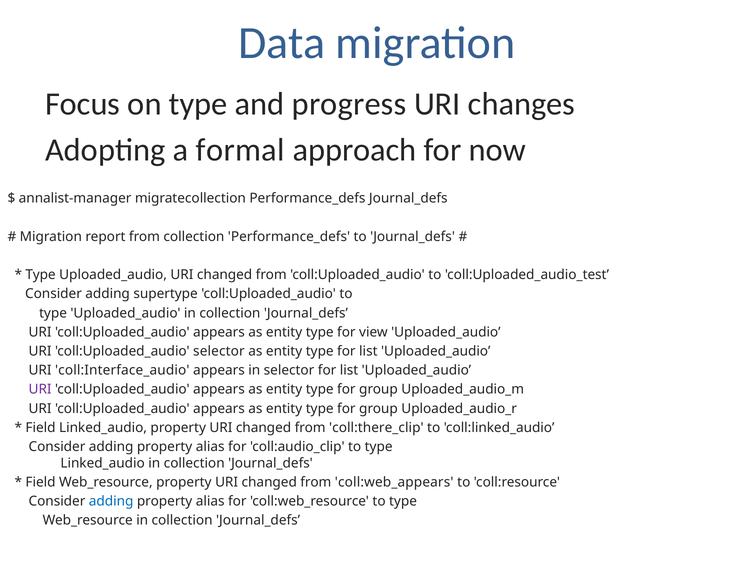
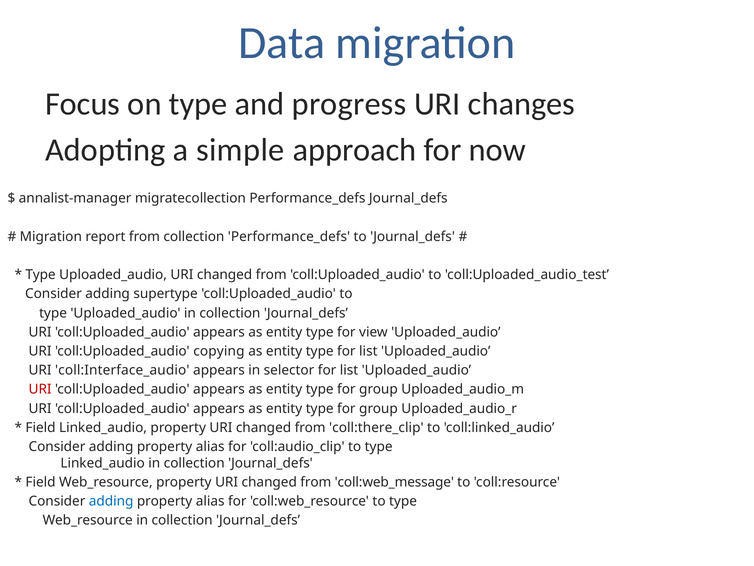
formal: formal -> simple (240, 150)
coll:Uploaded_audio selector: selector -> copying (219, 351)
URI colour: purple -> red (40, 389)
coll:web_appears: coll:web_appears -> coll:web_message (394, 482)
